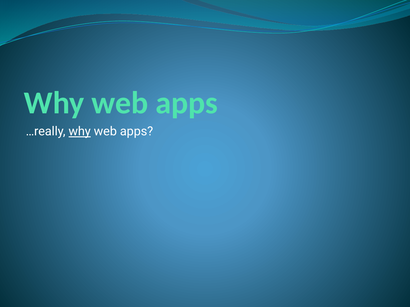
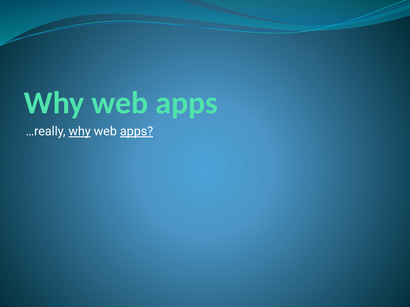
apps underline: none -> present (137, 132)
